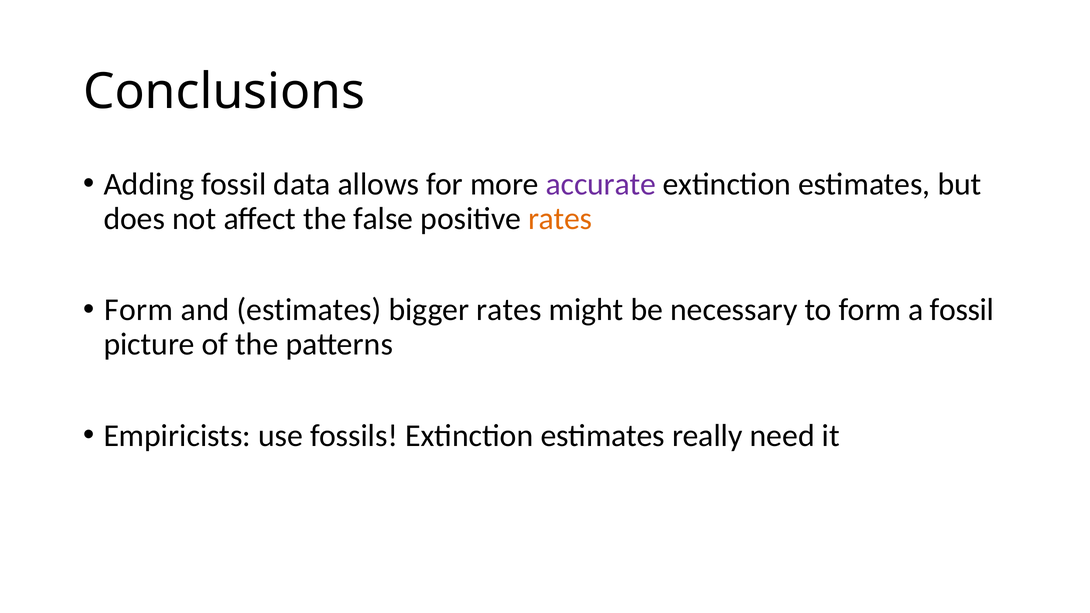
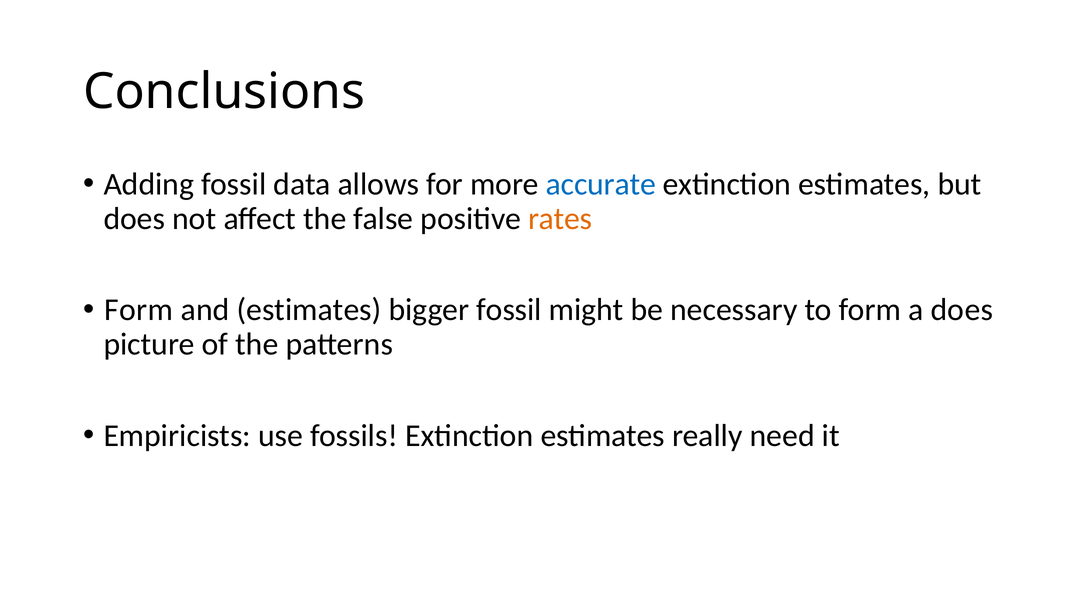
accurate colour: purple -> blue (601, 184)
bigger rates: rates -> fossil (509, 310)
a fossil: fossil -> does (962, 310)
